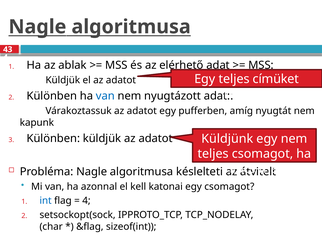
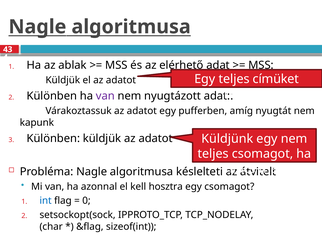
van colour: blue -> purple (105, 96)
katonai: katonai -> hosztra (166, 187)
4: 4 -> 0 (86, 201)
